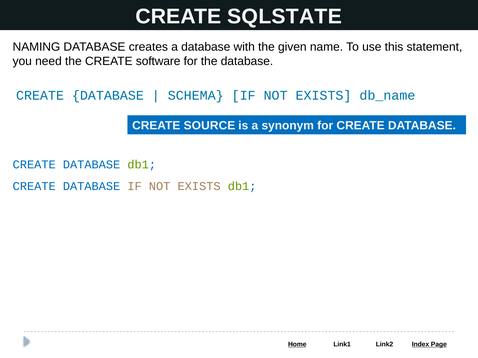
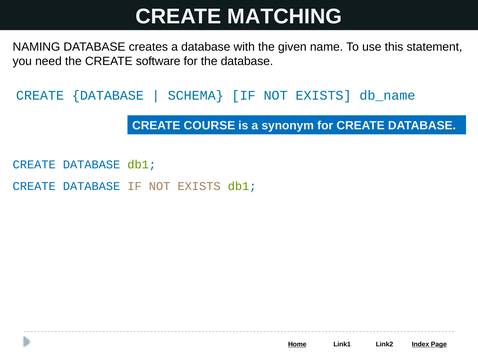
SQLSTATE: SQLSTATE -> MATCHING (285, 17)
SOURCE: SOURCE -> COURSE (209, 126)
